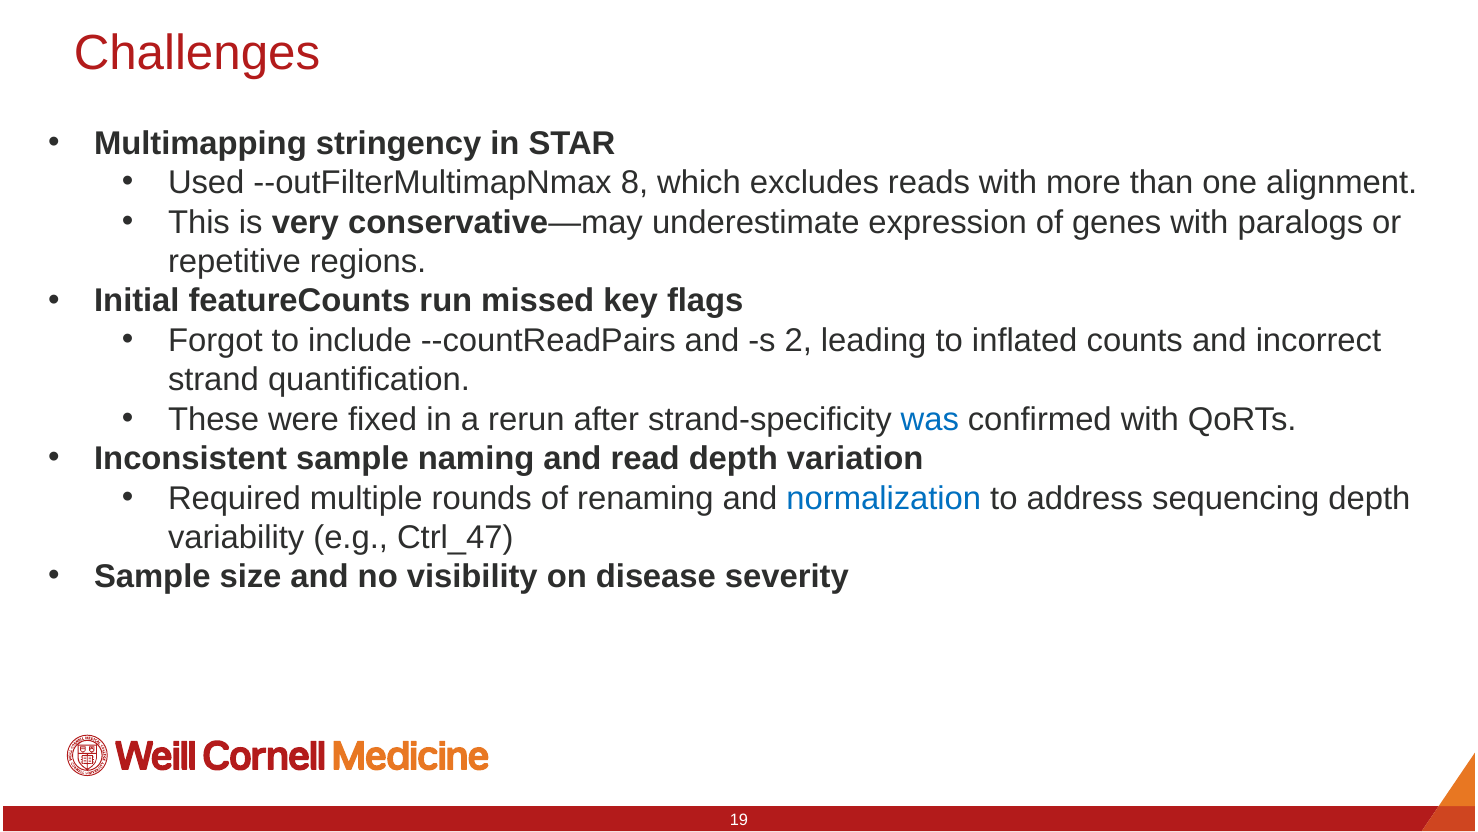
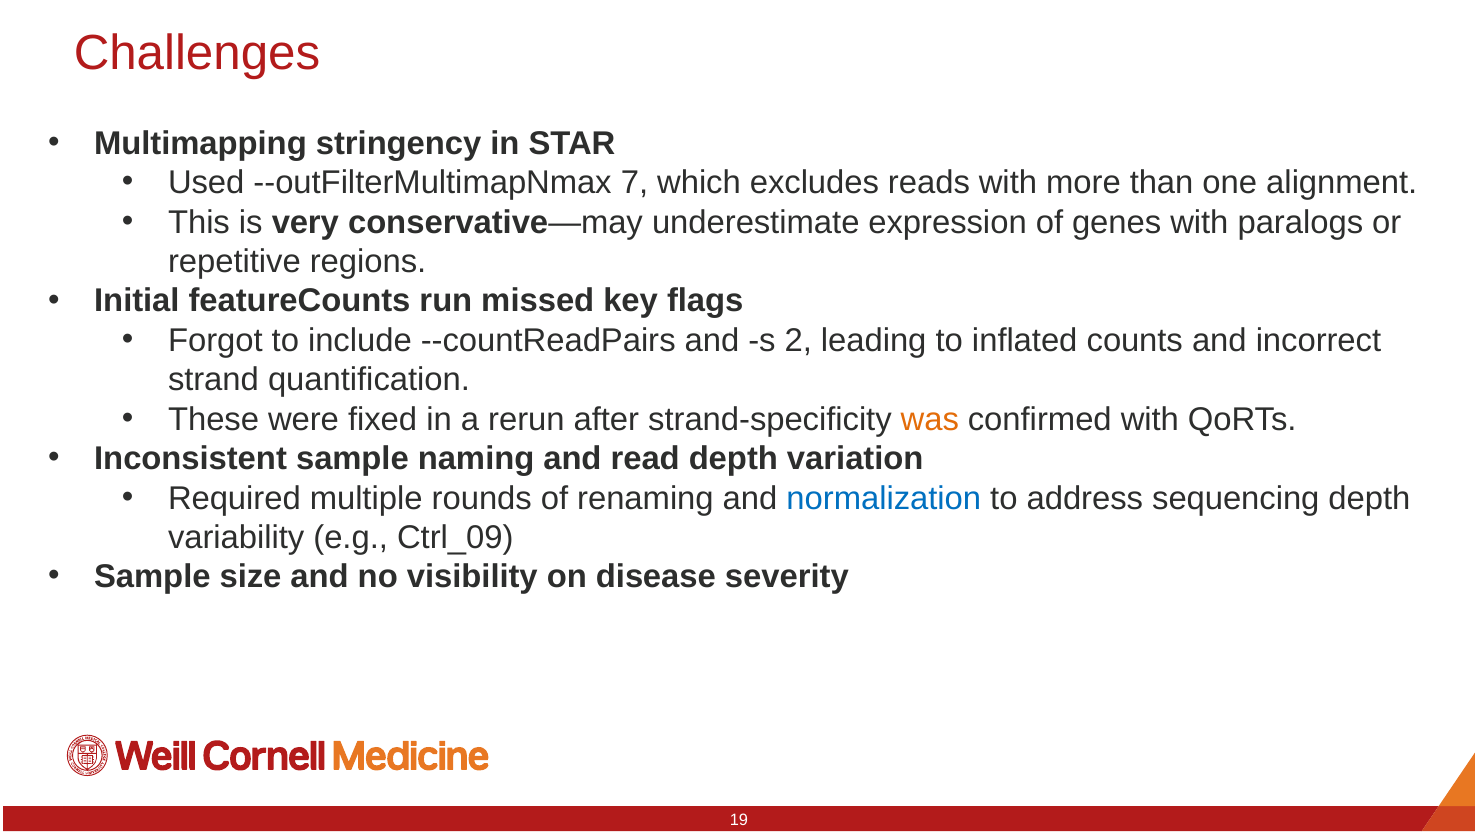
8: 8 -> 7 (634, 183)
was colour: blue -> orange (930, 419)
Ctrl_47: Ctrl_47 -> Ctrl_09 (455, 537)
